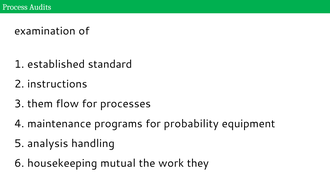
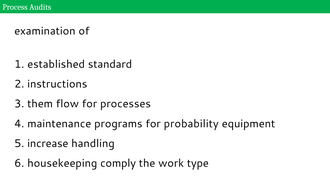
analysis: analysis -> increase (48, 143)
mutual: mutual -> comply (118, 163)
they: they -> type (198, 163)
